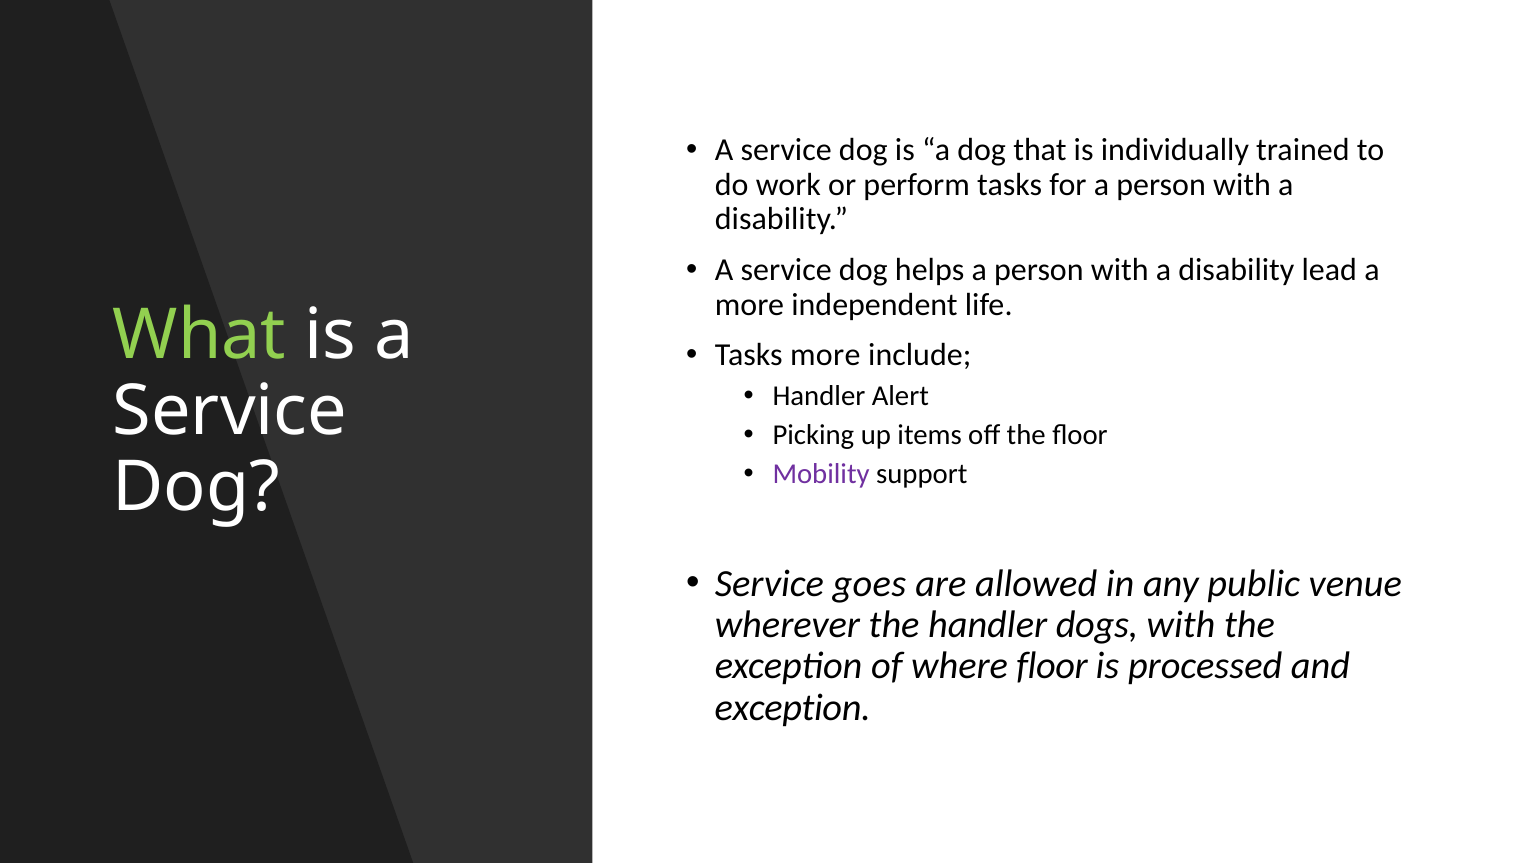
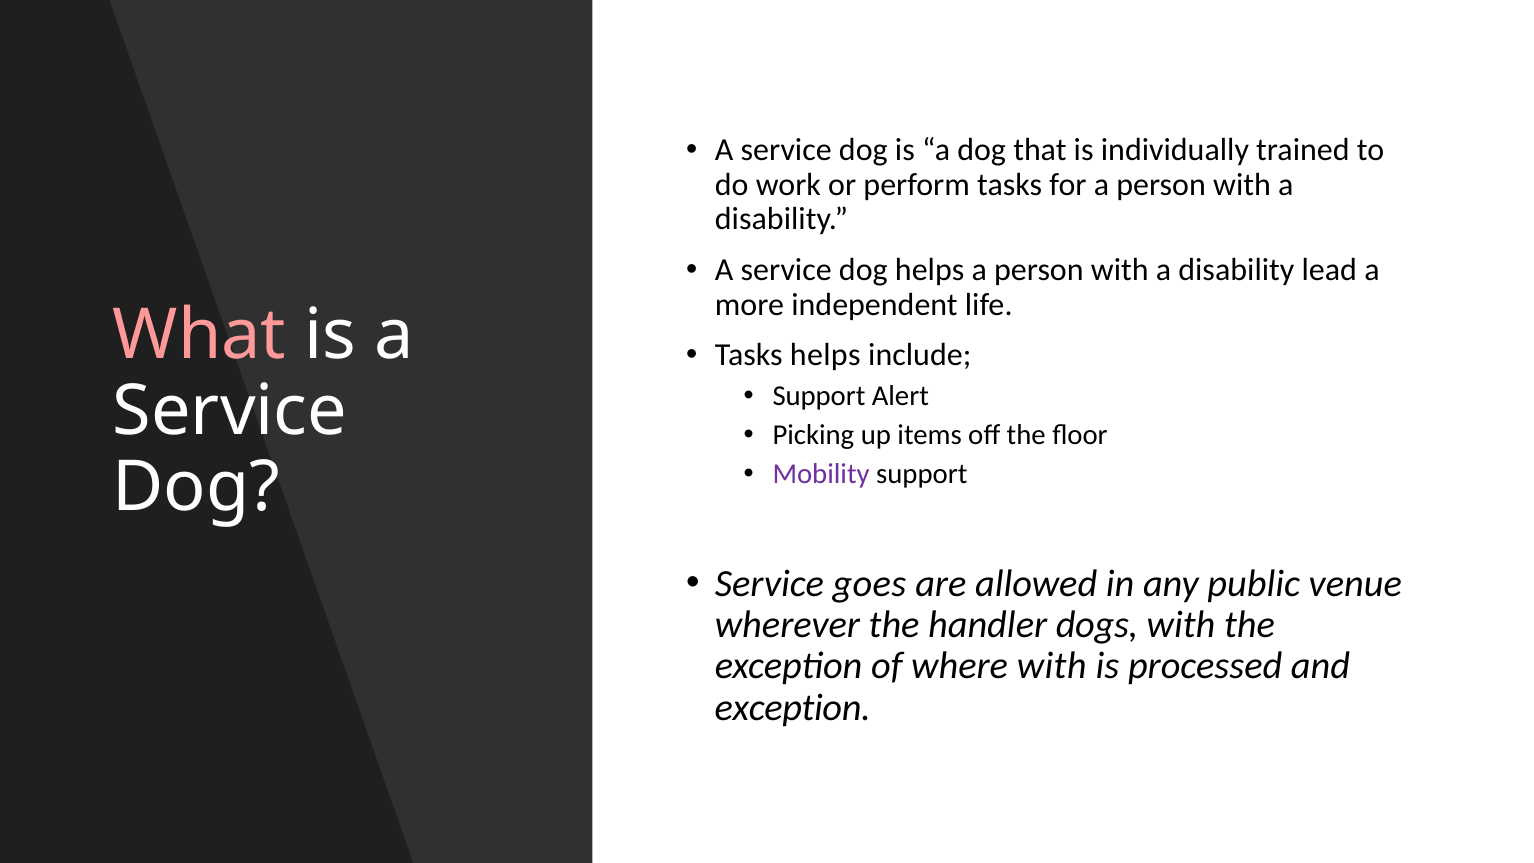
What colour: light green -> pink (200, 335)
Tasks more: more -> helps (825, 355)
Handler: Handler -> Support (819, 396)
where floor: floor -> with (1052, 666)
